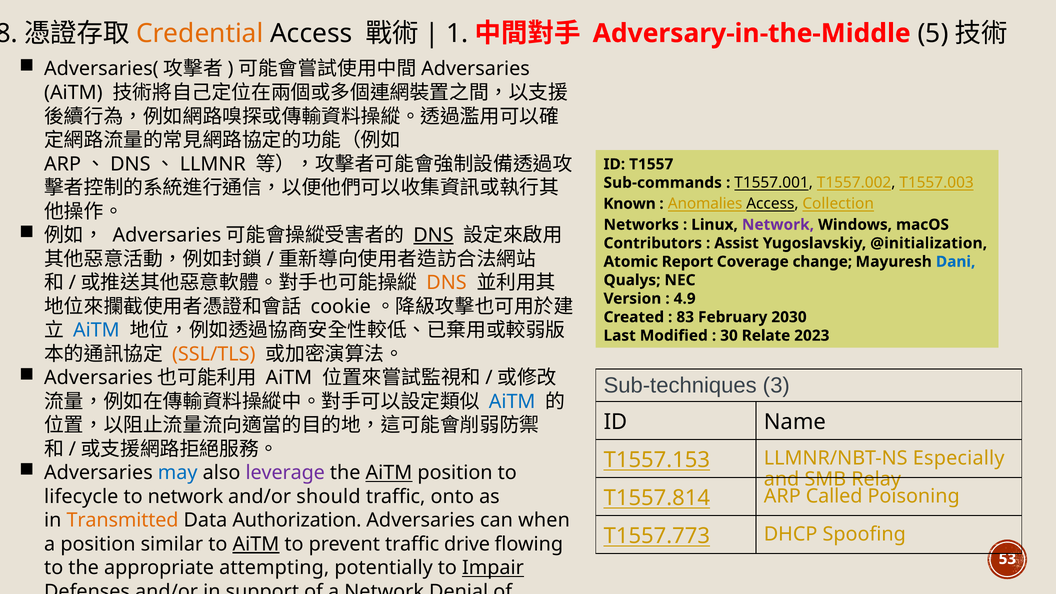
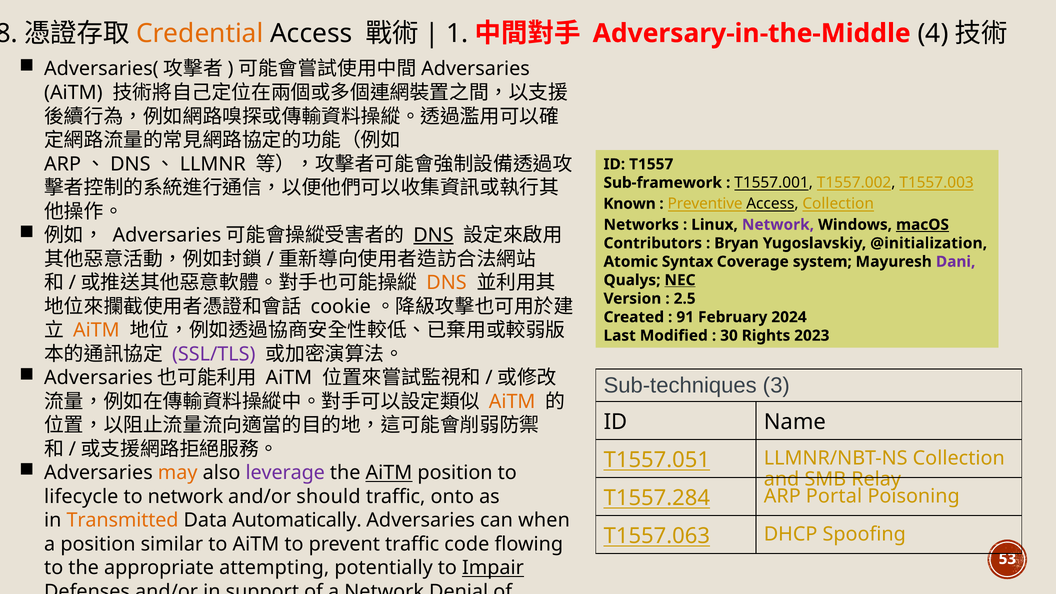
5: 5 -> 4 (933, 33)
Sub-commands: Sub-commands -> Sub-framework (663, 183)
Anomalies: Anomalies -> Preventive (705, 204)
macOS underline: none -> present (922, 225)
Assist: Assist -> Bryan (737, 243)
Report: Report -> Syntax (688, 262)
change: change -> system (822, 262)
Dani colour: blue -> purple (956, 262)
NEC underline: none -> present (680, 280)
4.9: 4.9 -> 2.5 (685, 299)
83: 83 -> 91 (685, 317)
2030: 2030 -> 2024 (789, 317)
AiTM colour: blue -> orange (96, 330)
Relate: Relate -> Rights (766, 336)
SSL/TLS colour: orange -> purple (214, 354)
AiTM colour: blue -> orange (512, 402)
T1557.153: T1557.153 -> T1557.051 (657, 460)
LLMNR/NBT-NS Especially: Especially -> Collection (959, 458)
may colour: blue -> orange (178, 473)
T1557.814: T1557.814 -> T1557.284 (657, 498)
Called: Called -> Portal (834, 496)
Authorization: Authorization -> Automatically (297, 520)
T1557.773: T1557.773 -> T1557.063 (657, 536)
AiTM underline: present -> none (256, 544)
drive: drive -> code (467, 544)
